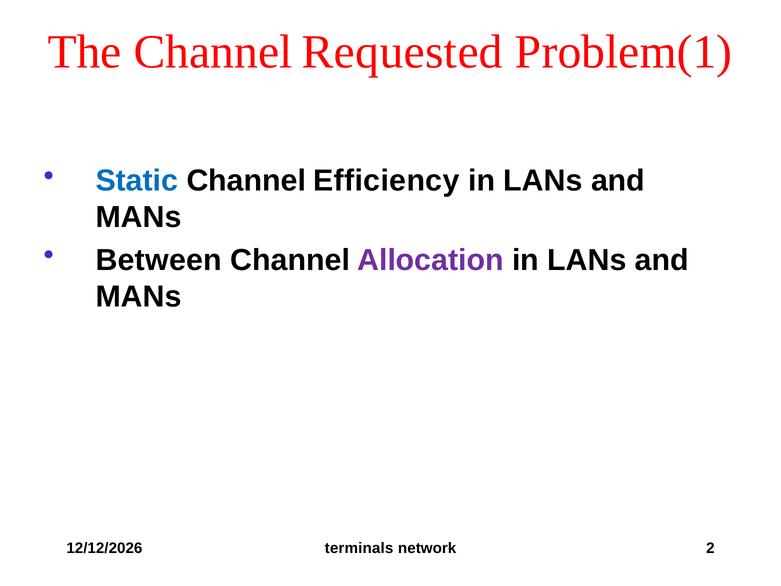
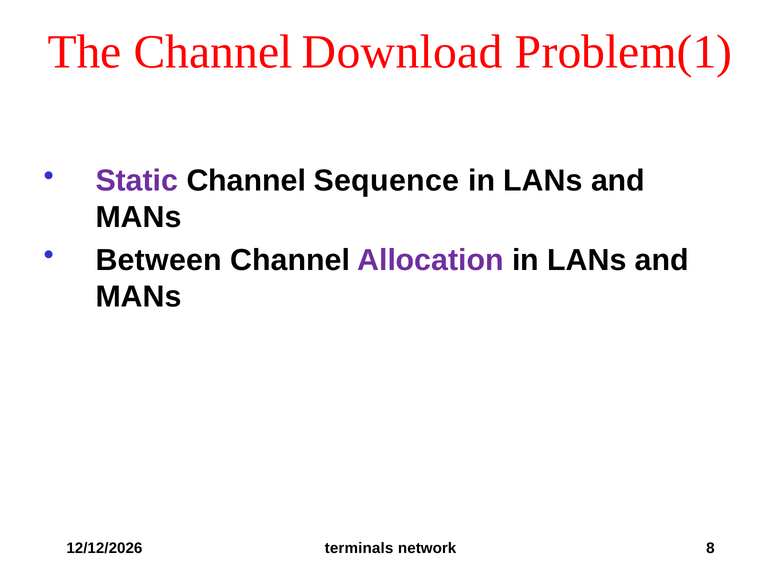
Requested: Requested -> Download (402, 52)
Static colour: blue -> purple (137, 181)
Efficiency: Efficiency -> Sequence (386, 181)
2: 2 -> 8 (710, 548)
